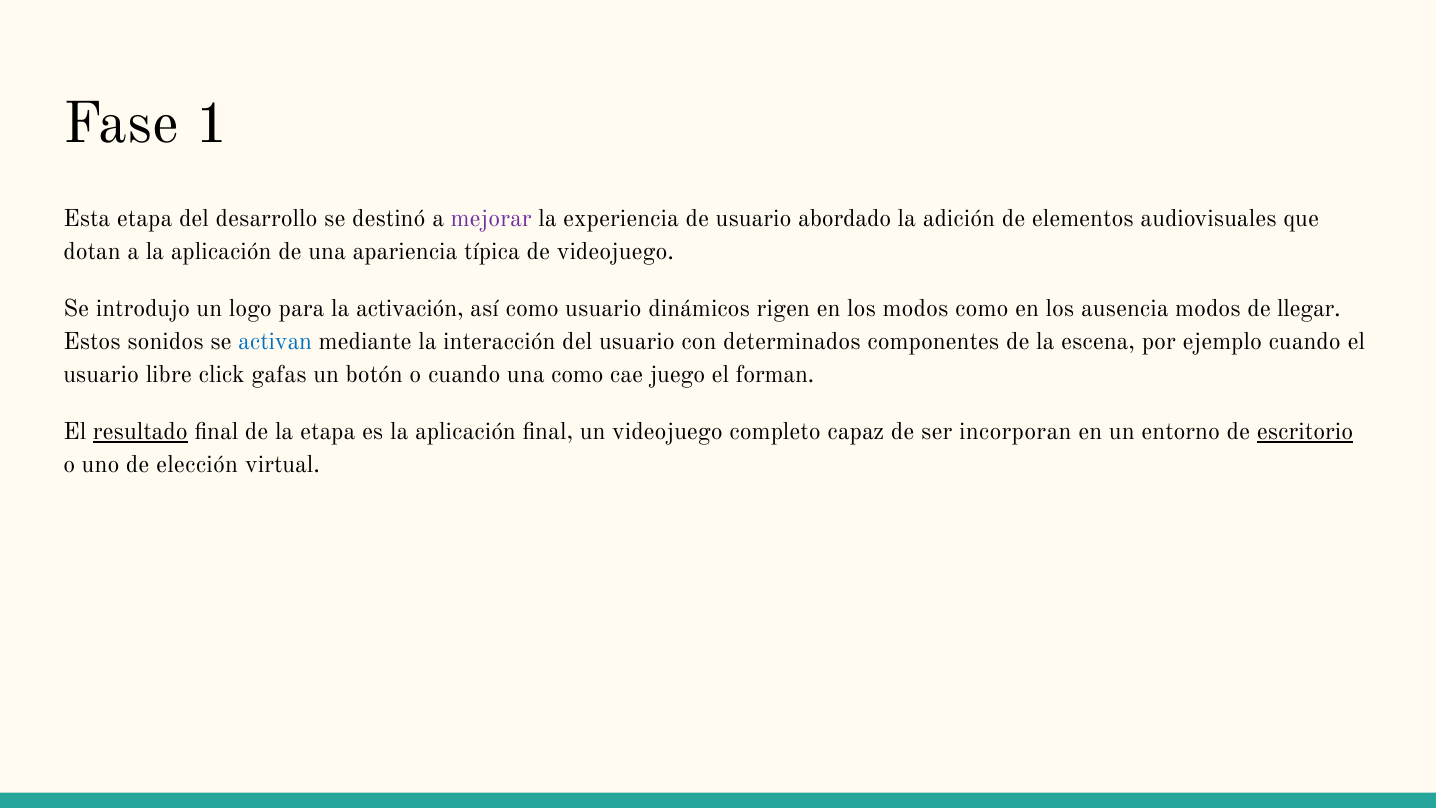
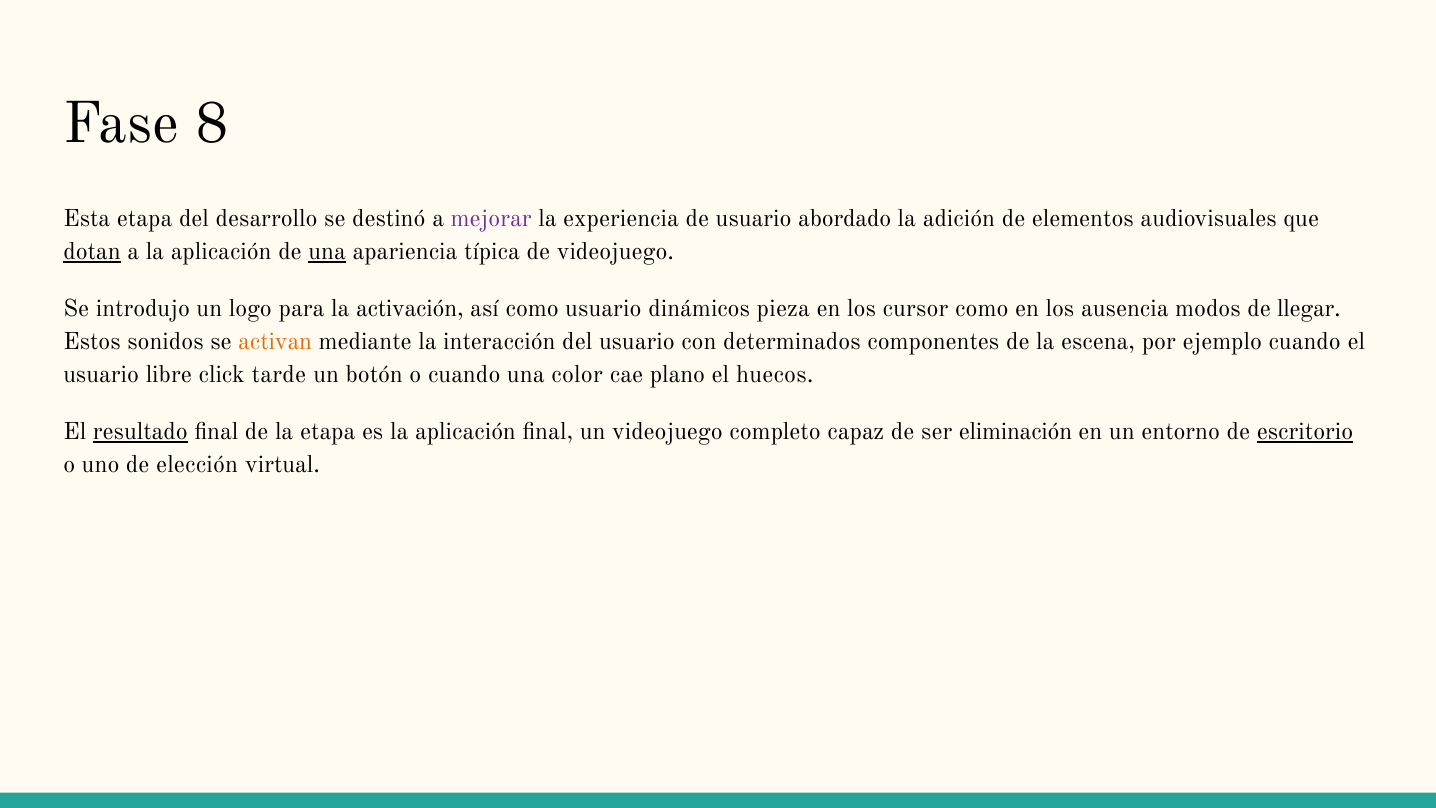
1: 1 -> 8 (212, 123)
dotan underline: none -> present (92, 252)
una underline: none -> present (327, 252)
rigen: rigen -> pieza (783, 309)
los modos: modos -> cursor (916, 309)
activan colour: blue -> orange (275, 342)
gafas: gafas -> tarde (279, 375)
una como: como -> color (577, 375)
juego: juego -> plano (677, 375)
forman: forman -> huecos (775, 375)
incorporan: incorporan -> eliminación (1016, 432)
